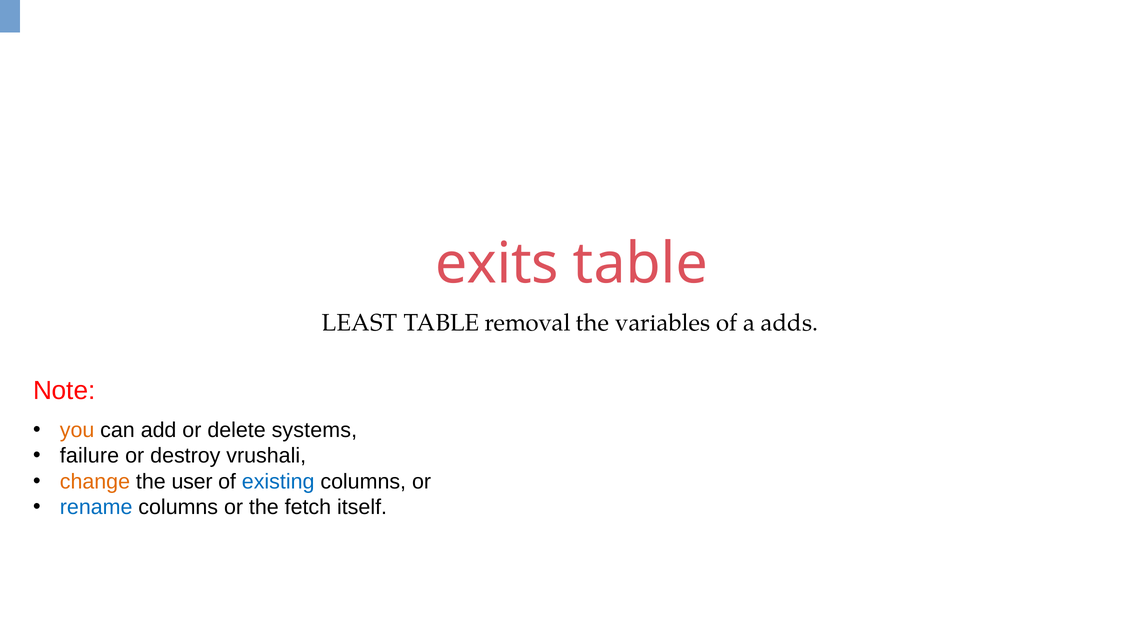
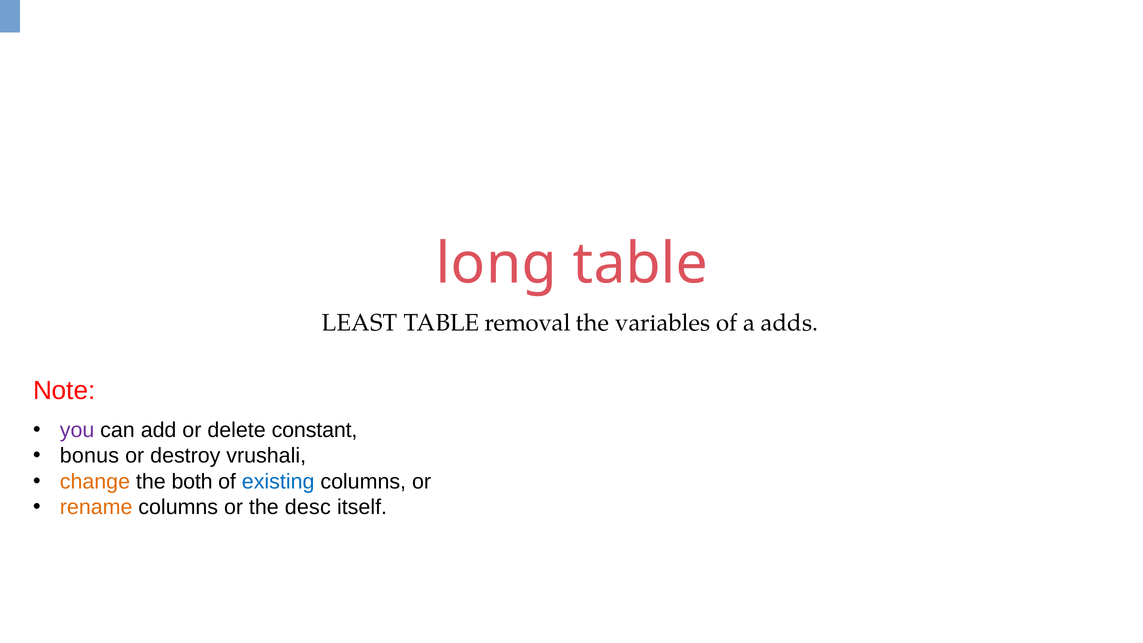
exits: exits -> long (496, 264)
you colour: orange -> purple (77, 430)
systems: systems -> constant (315, 430)
failure: failure -> bonus (89, 456)
user: user -> both (192, 482)
rename colour: blue -> orange (96, 507)
fetch: fetch -> desc (308, 507)
